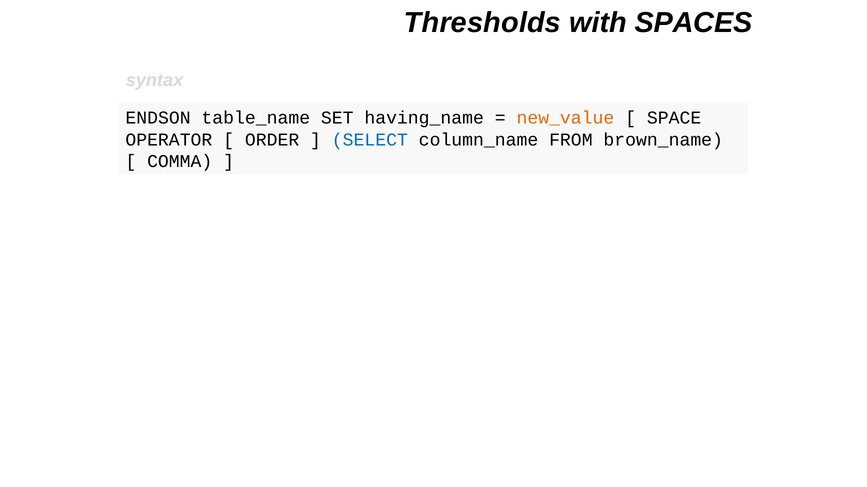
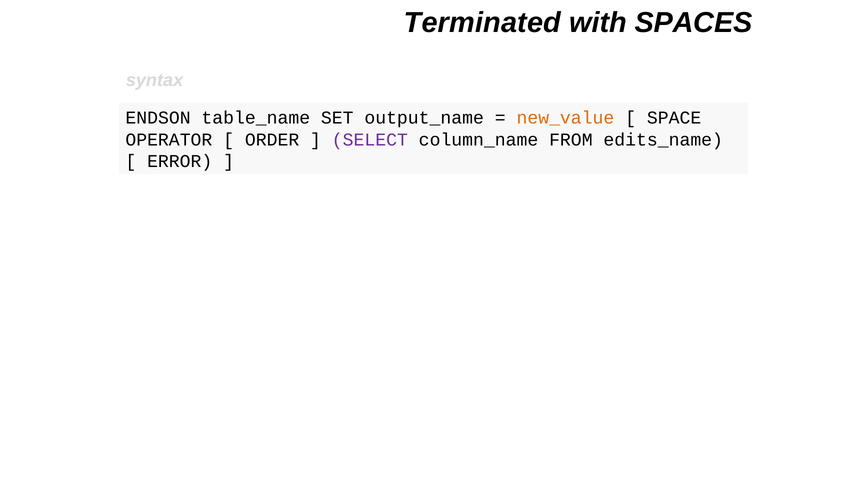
Thresholds: Thresholds -> Terminated (482, 23)
having_name: having_name -> output_name (424, 118)
SELECT colour: blue -> purple (370, 140)
brown_name: brown_name -> edits_name (663, 140)
COMMA: COMMA -> ERROR (180, 162)
